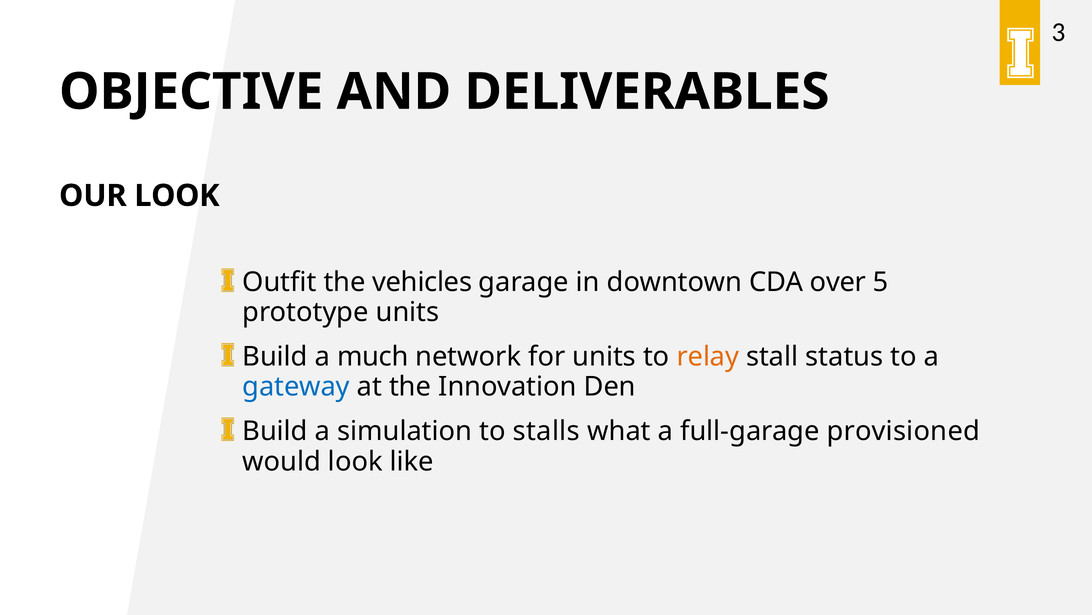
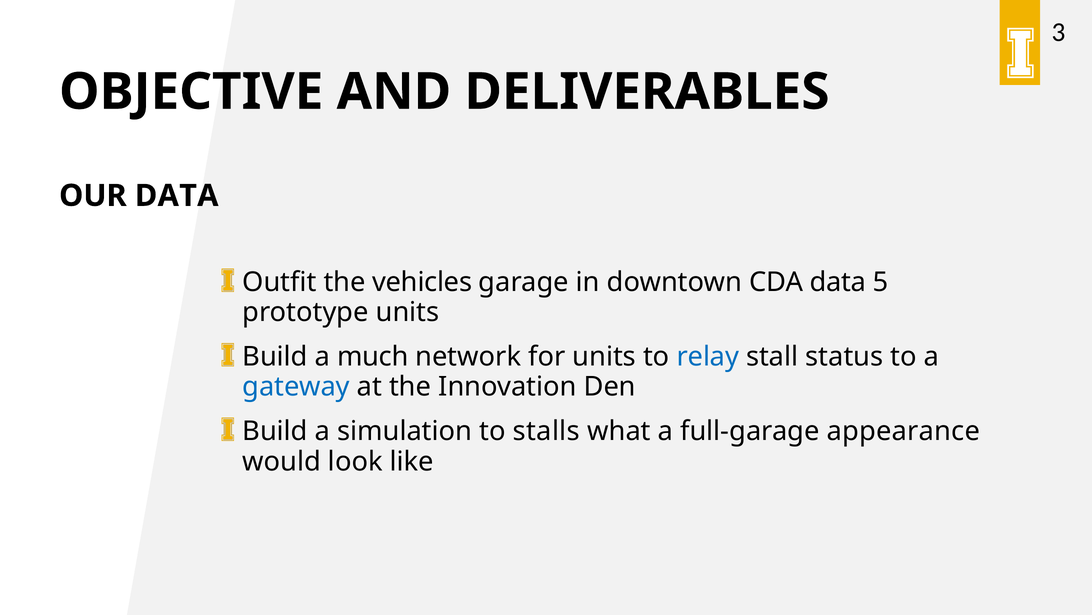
OUR LOOK: LOOK -> DATA (177, 196)
CDA over: over -> data (838, 282)
relay colour: orange -> blue (708, 356)
provisioned: provisioned -> appearance (903, 431)
